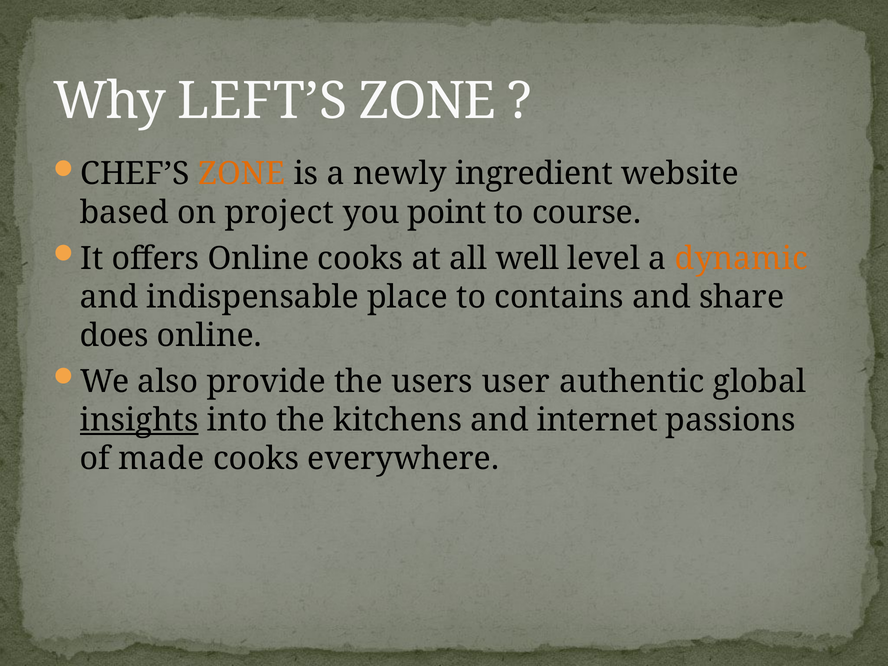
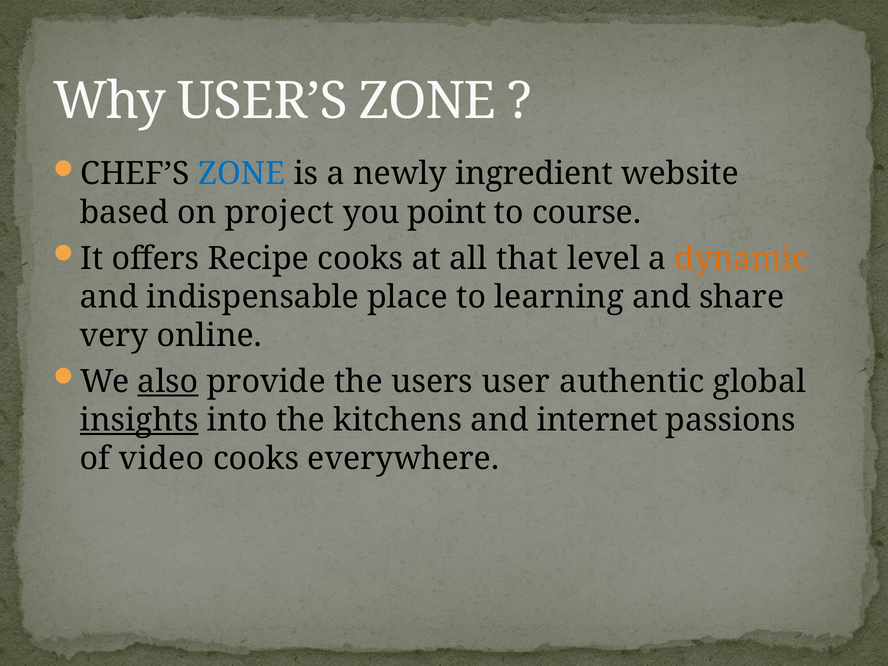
LEFT’S: LEFT’S -> USER’S (263, 101)
ZONE colour: orange -> blue (242, 174)
offers Online: Online -> Recipe (258, 258)
well: well -> that (527, 258)
contains: contains -> learning (559, 297)
does: does -> very (114, 336)
also underline: none -> present (168, 382)
made: made -> video (161, 459)
